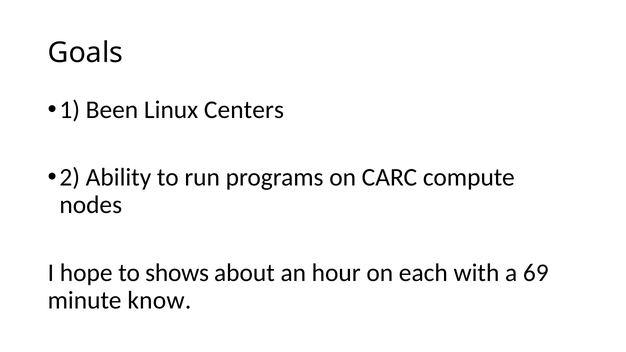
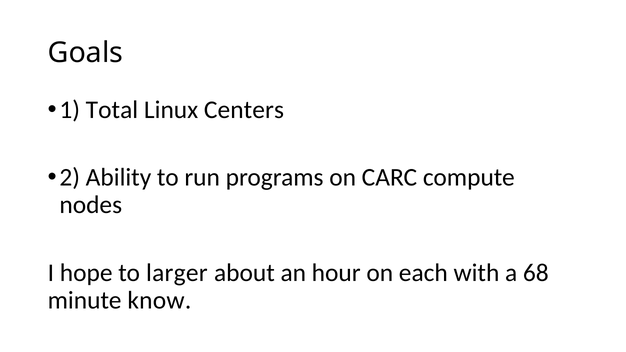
Been: Been -> Total (112, 110)
shows: shows -> larger (177, 273)
69: 69 -> 68 (536, 273)
